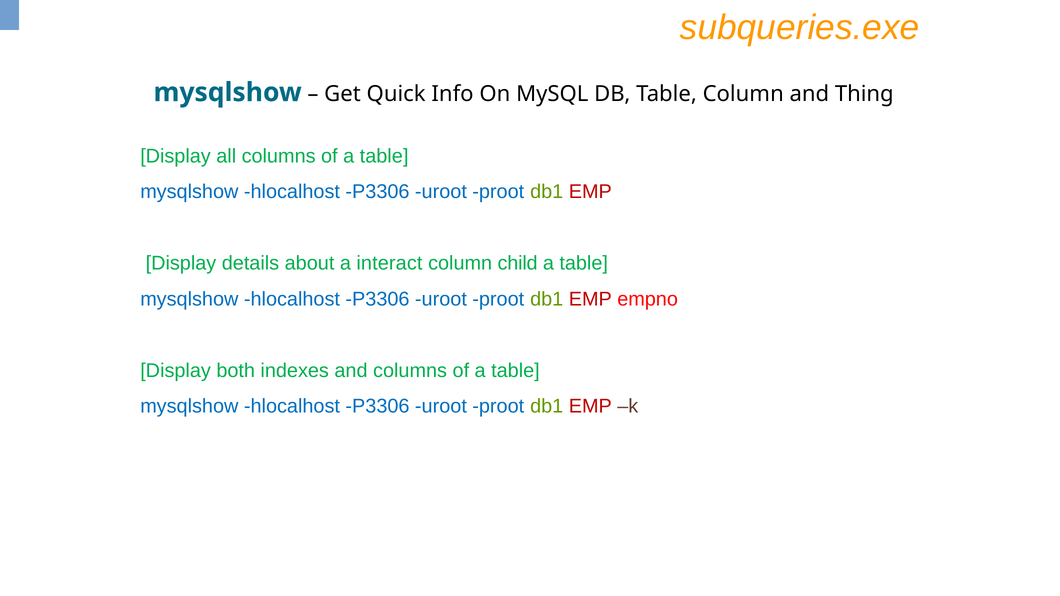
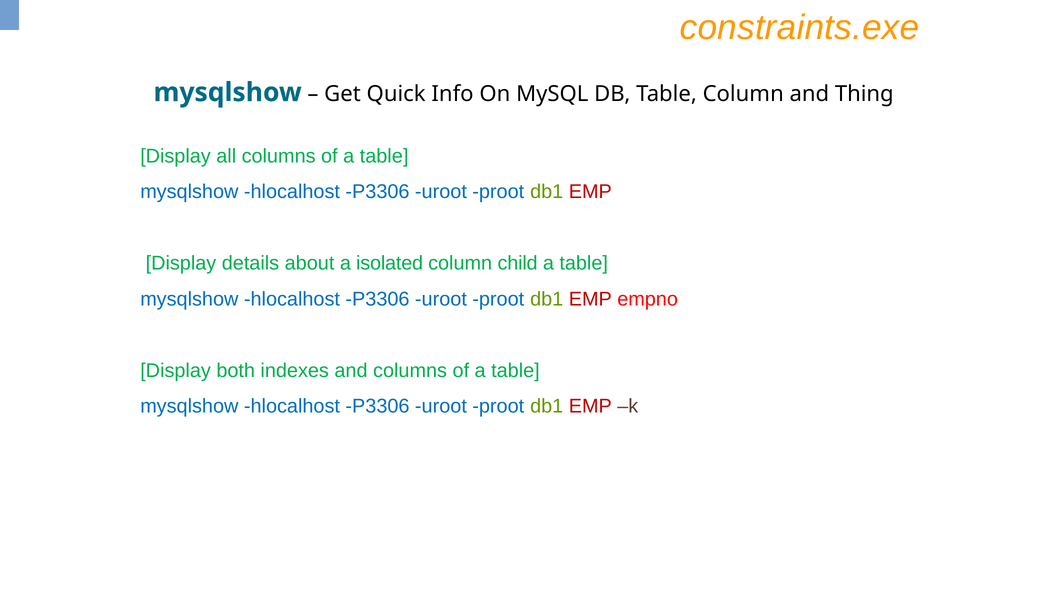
subqueries.exe: subqueries.exe -> constraints.exe (800, 28)
interact: interact -> isolated (390, 263)
